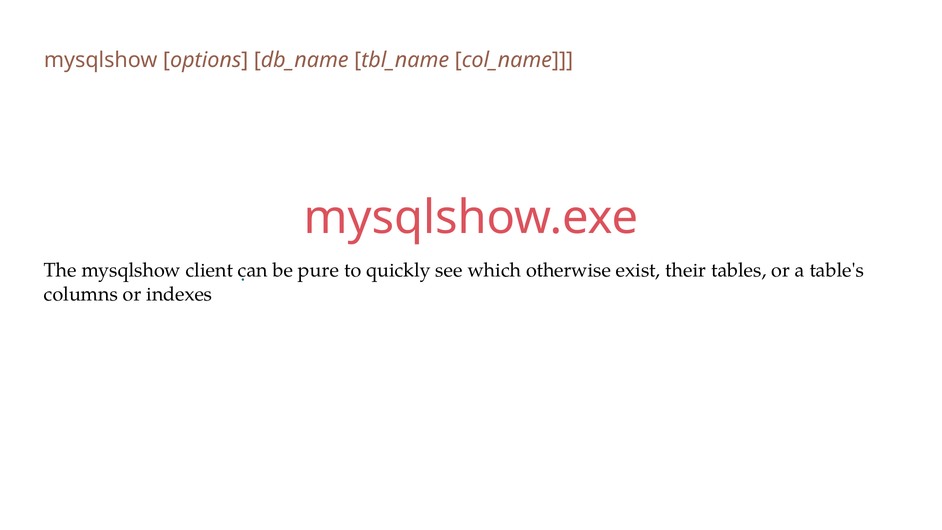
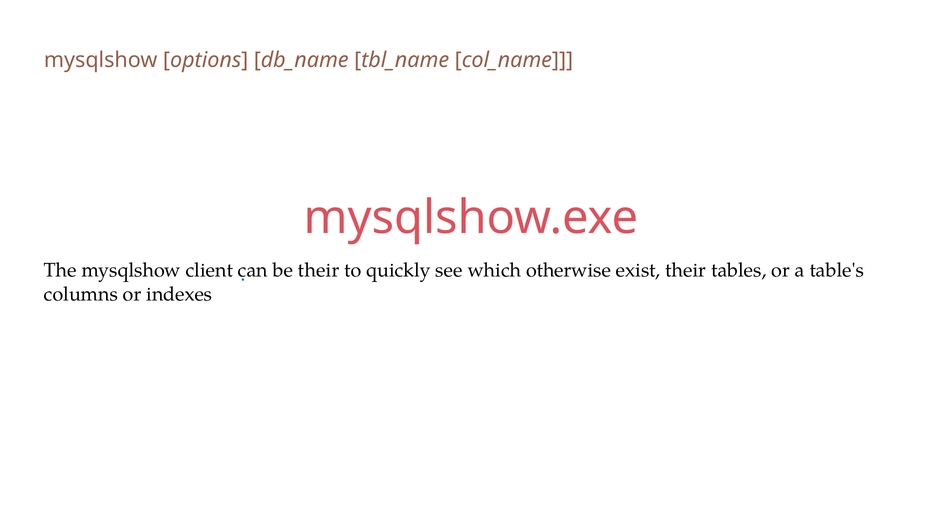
be pure: pure -> their (319, 270)
